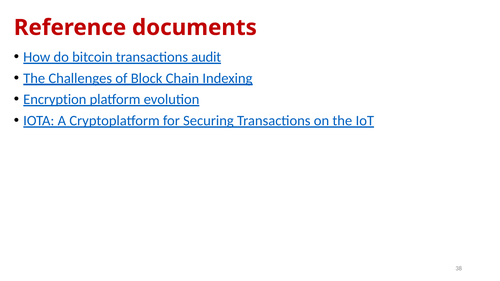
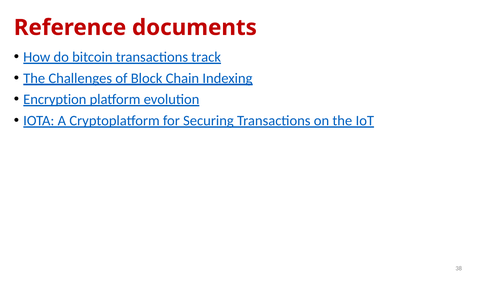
audit: audit -> track (206, 57)
